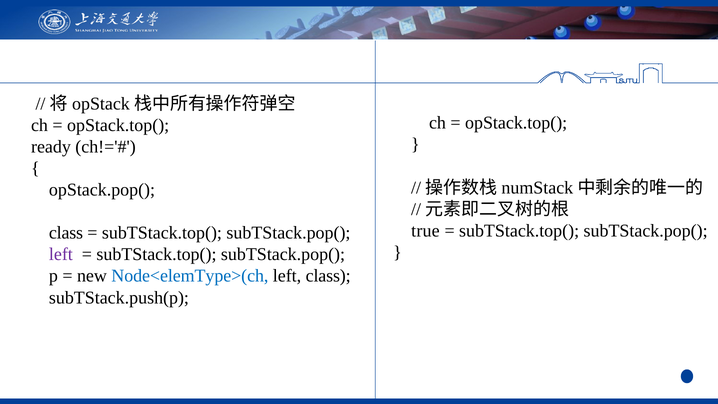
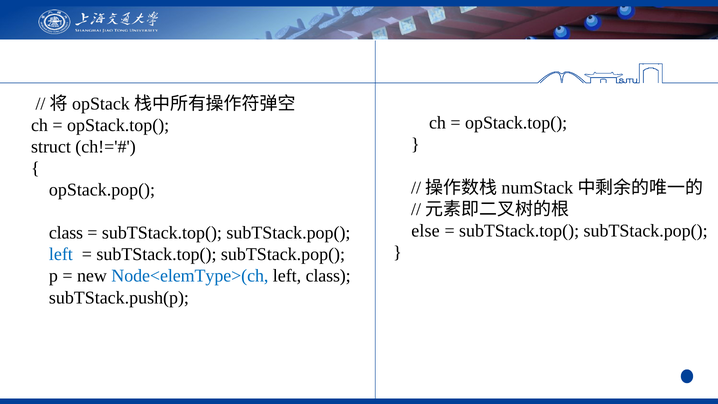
ready: ready -> struct (51, 147)
true: true -> else (425, 231)
left colour: purple -> blue (61, 254)
